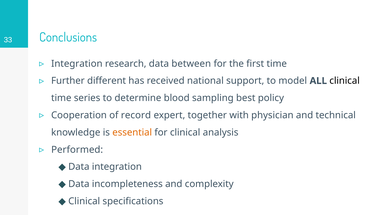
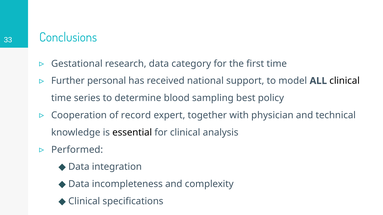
Integration: Integration -> Gestational (77, 64)
between: between -> category (191, 64)
different: different -> personal (107, 81)
essential colour: orange -> black (132, 133)
